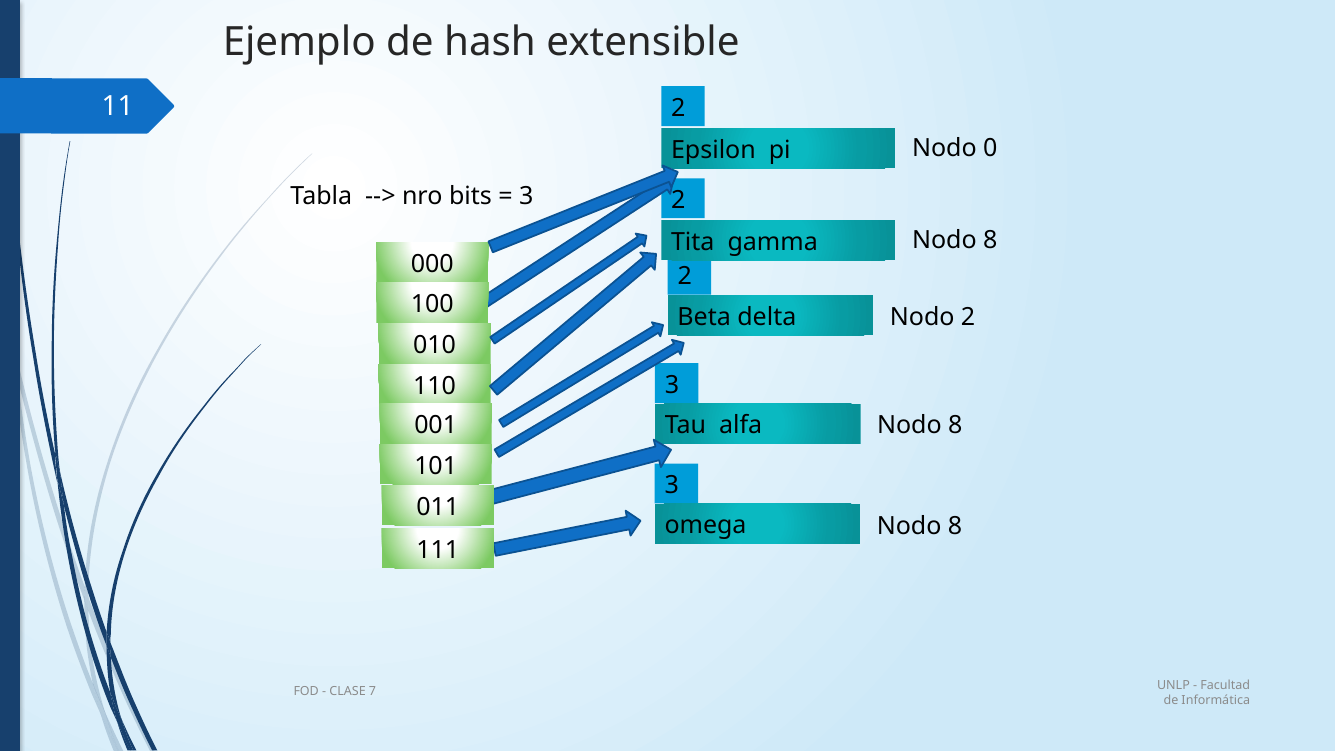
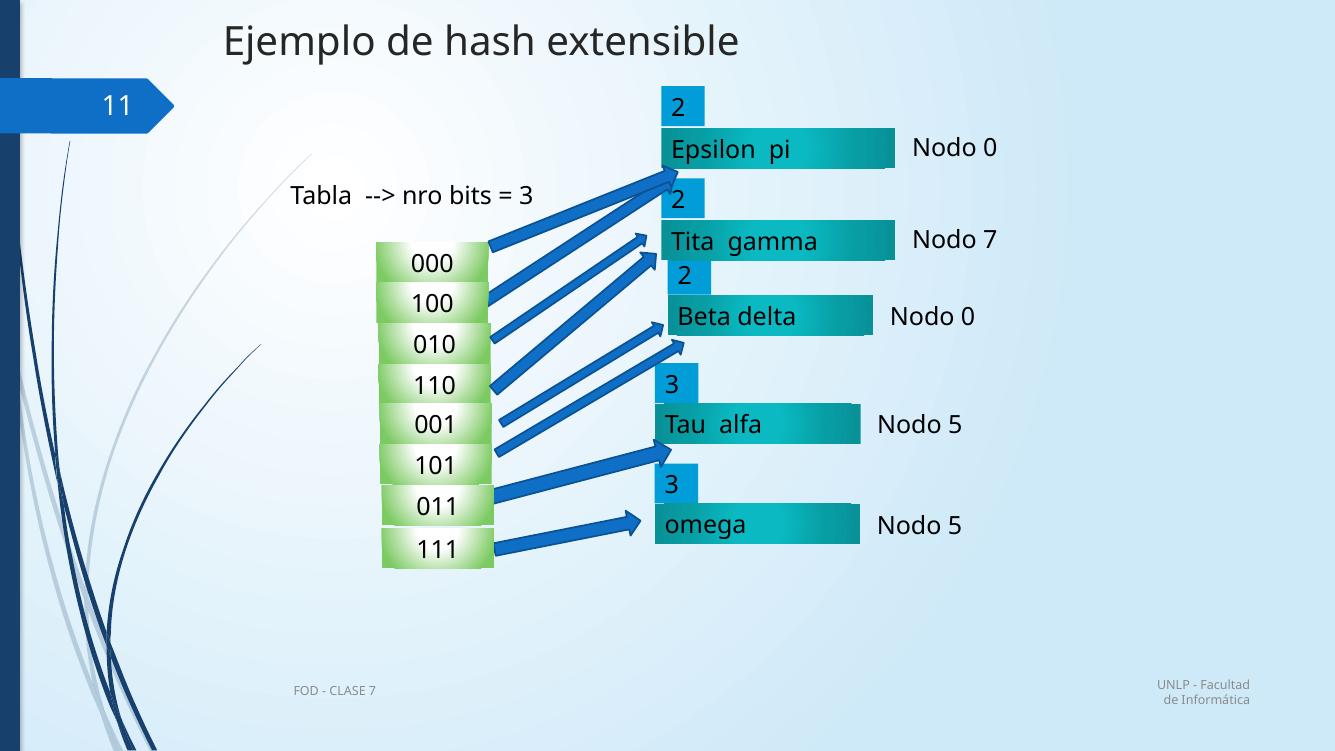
8: 8 -> 7 (990, 240)
2: 2 -> 0 (968, 317)
8: 8 -> 5 (955, 426)
omega Nodo 8: 8 -> 5 (955, 526)
